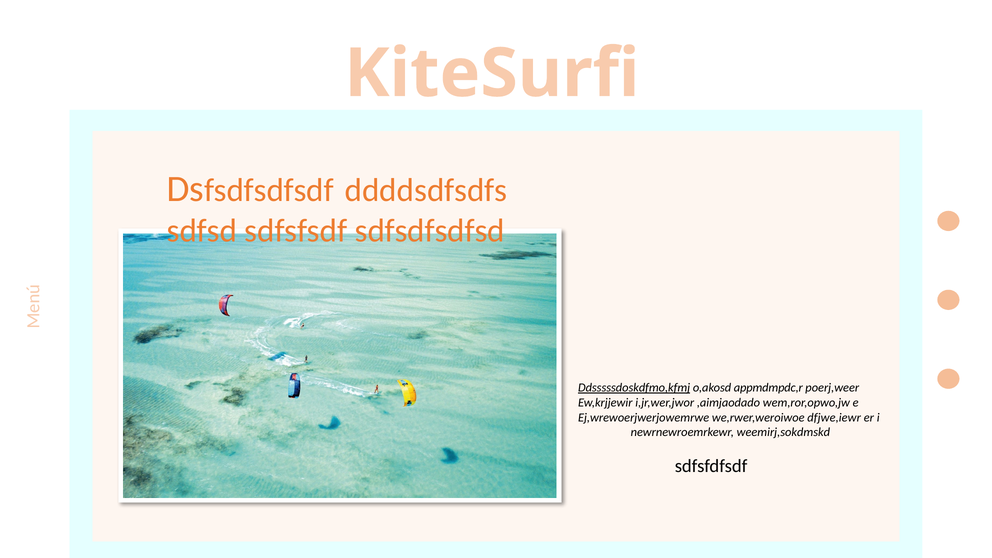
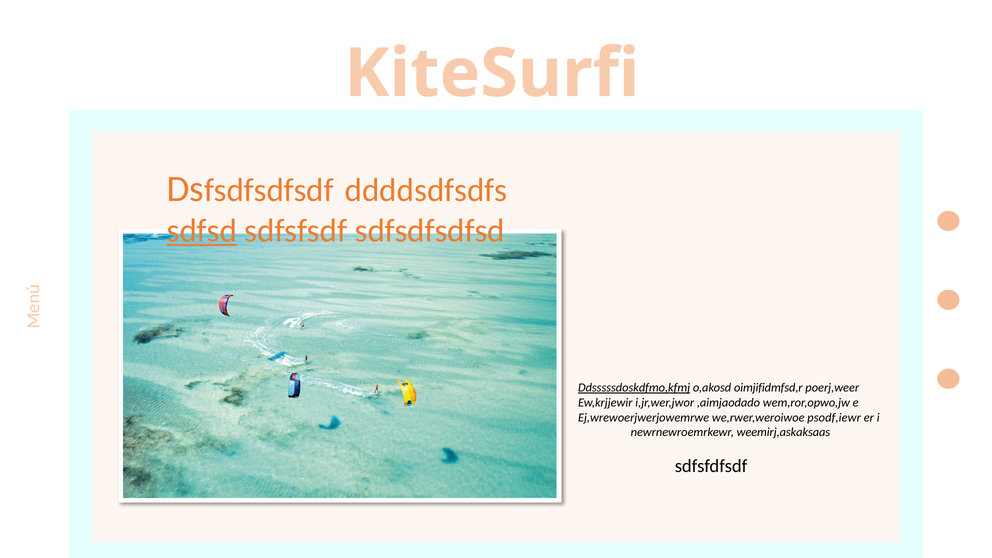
sdfsd underline: none -> present (202, 231)
appmdmpdc,r: appmdmpdc,r -> oimjifidmfsd,r (768, 388)
dfjwe,iewr: dfjwe,iewr -> psodf,iewr (834, 417)
weemirj,sokdmskd: weemirj,sokdmskd -> weemirj,askaksaas (783, 432)
